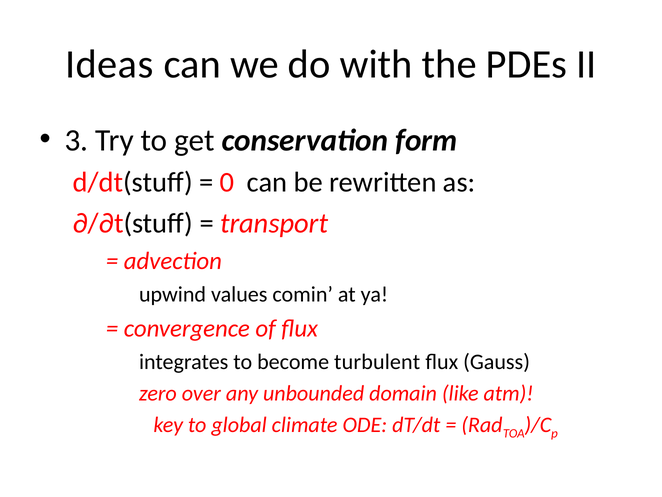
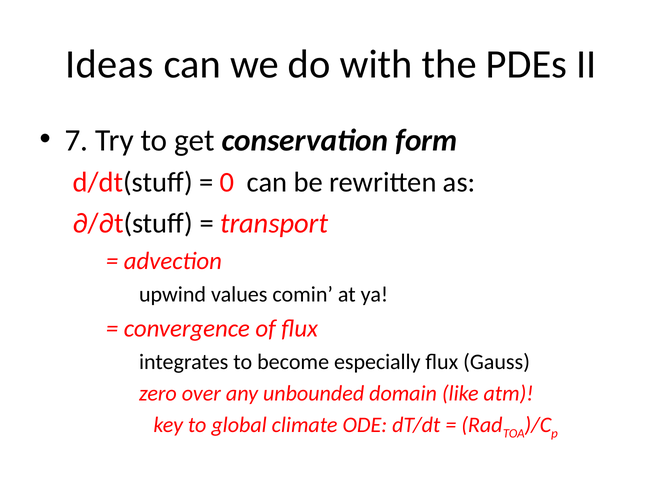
3: 3 -> 7 (76, 140)
turbulent: turbulent -> especially (377, 361)
